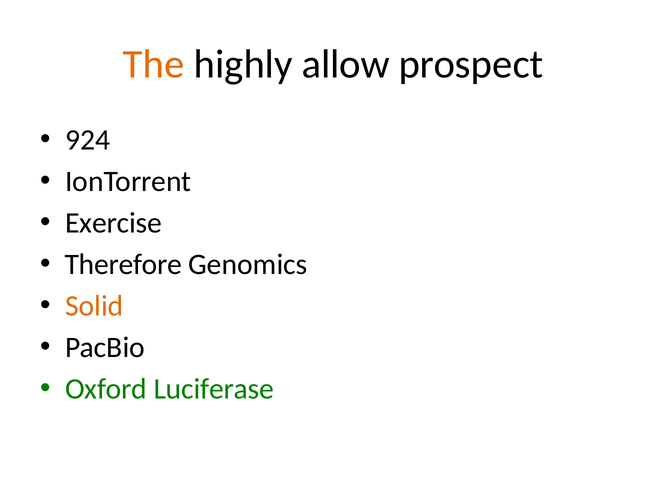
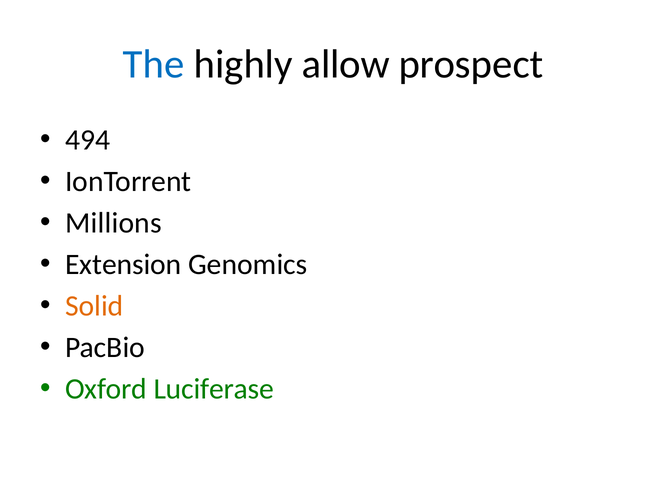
The colour: orange -> blue (154, 65)
924: 924 -> 494 (88, 140)
Exercise: Exercise -> Millions (113, 223)
Therefore: Therefore -> Extension (123, 264)
